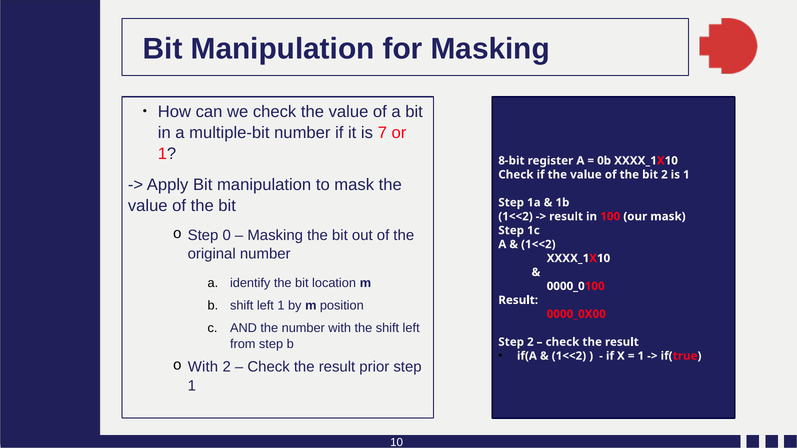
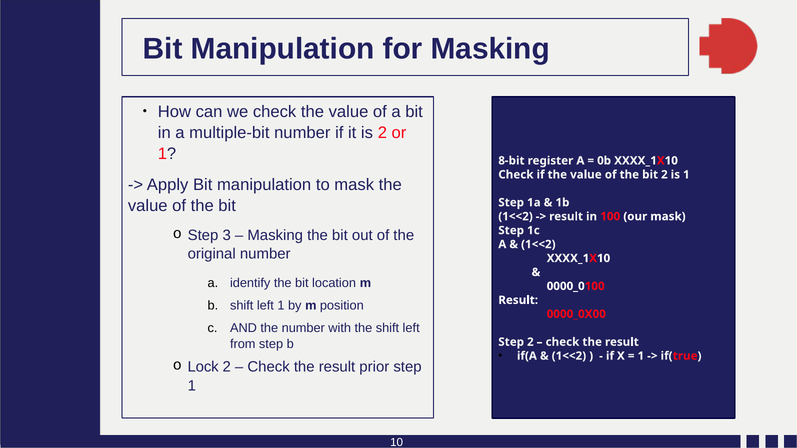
is 7: 7 -> 2 (382, 133)
0: 0 -> 3 (227, 235)
With: With -> Lock (203, 367)
